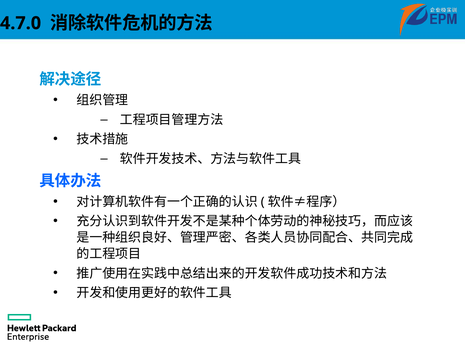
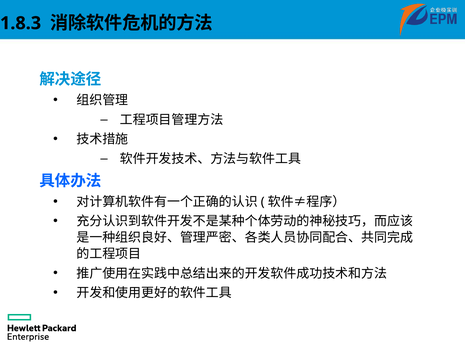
4.7.0: 4.7.0 -> 1.8.3 (21, 23)
